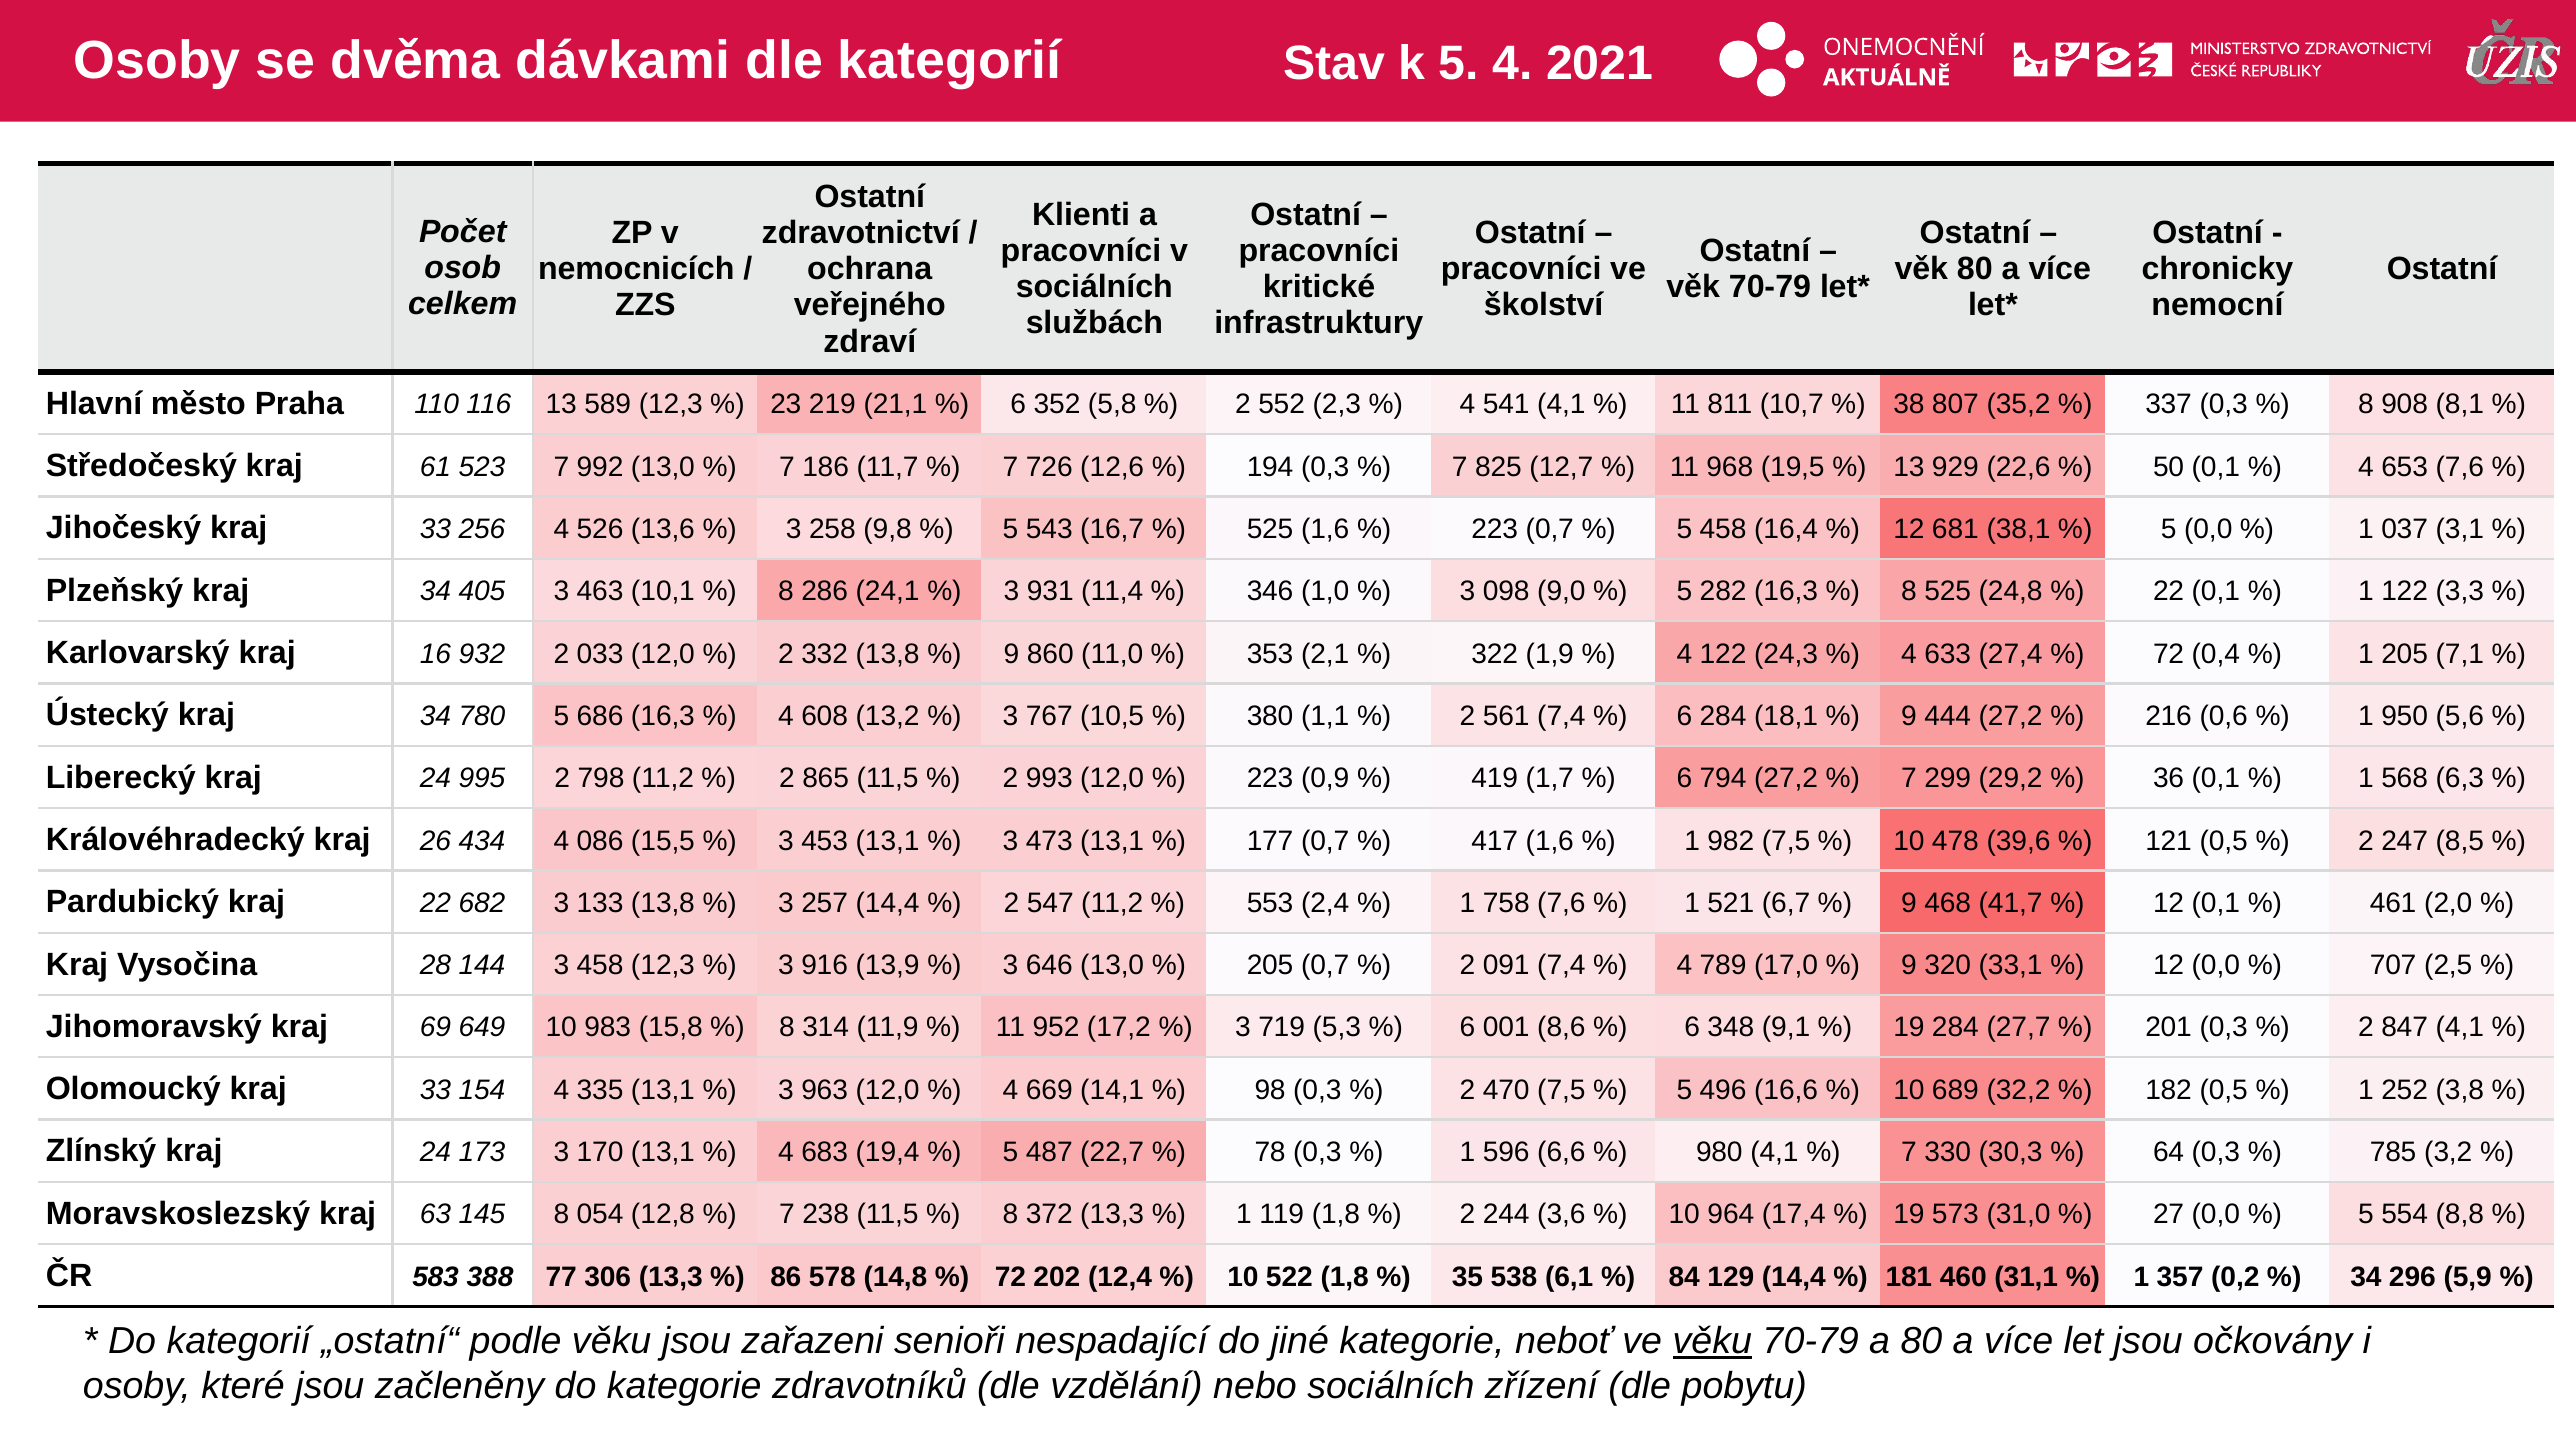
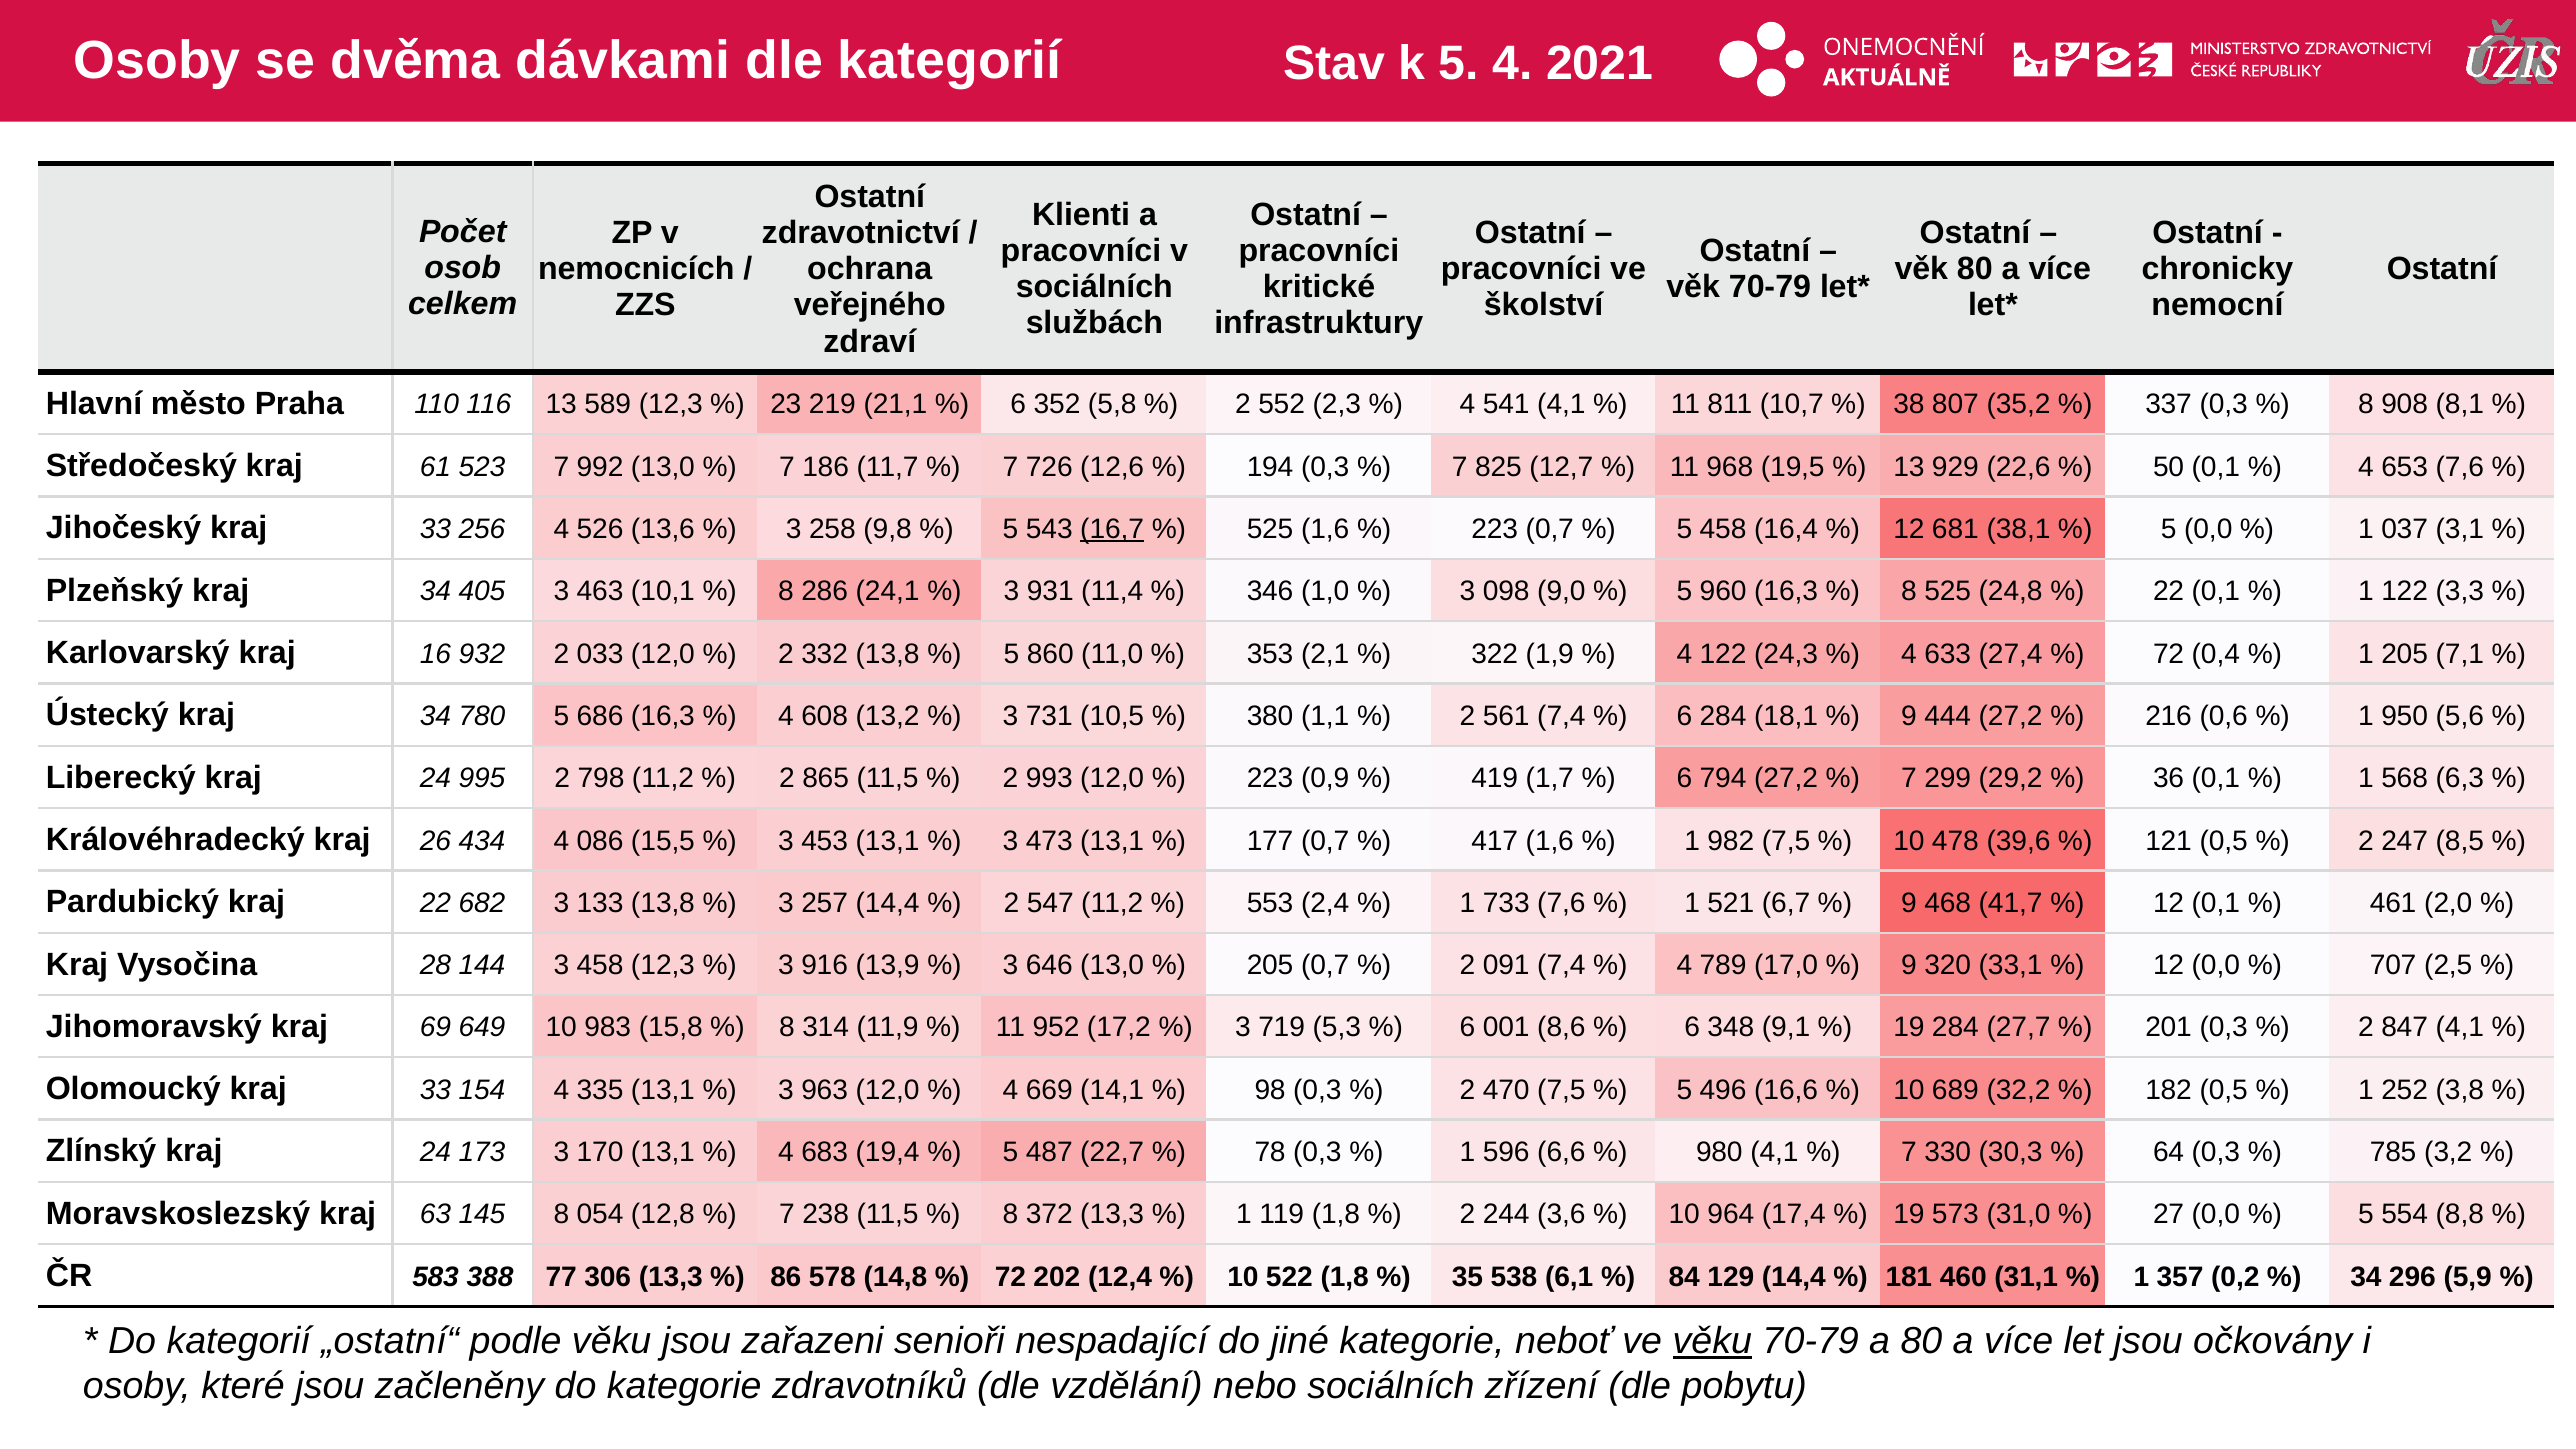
16,7 underline: none -> present (1112, 529)
282: 282 -> 960 (1723, 592)
9: 9 -> 5 (1012, 654)
767: 767 -> 731 (1049, 716)
758: 758 -> 733 (1506, 903)
